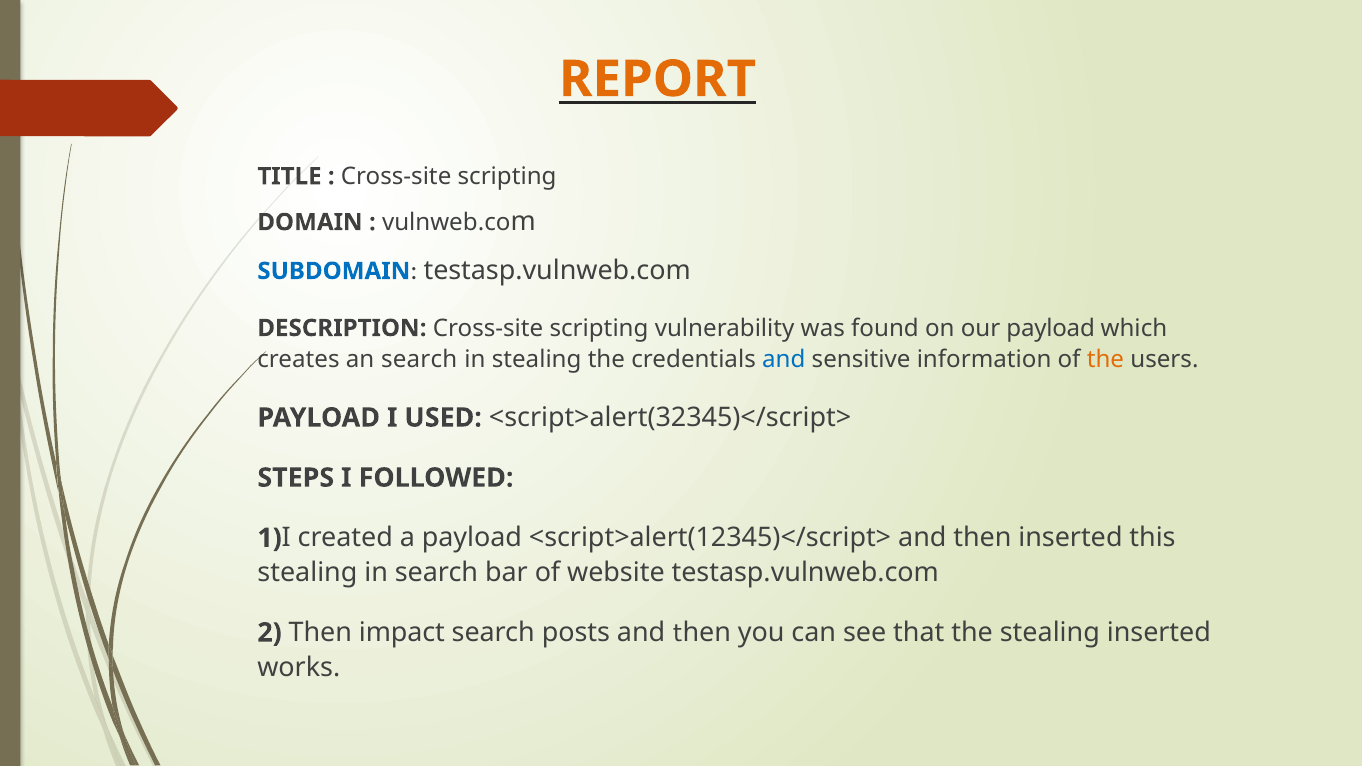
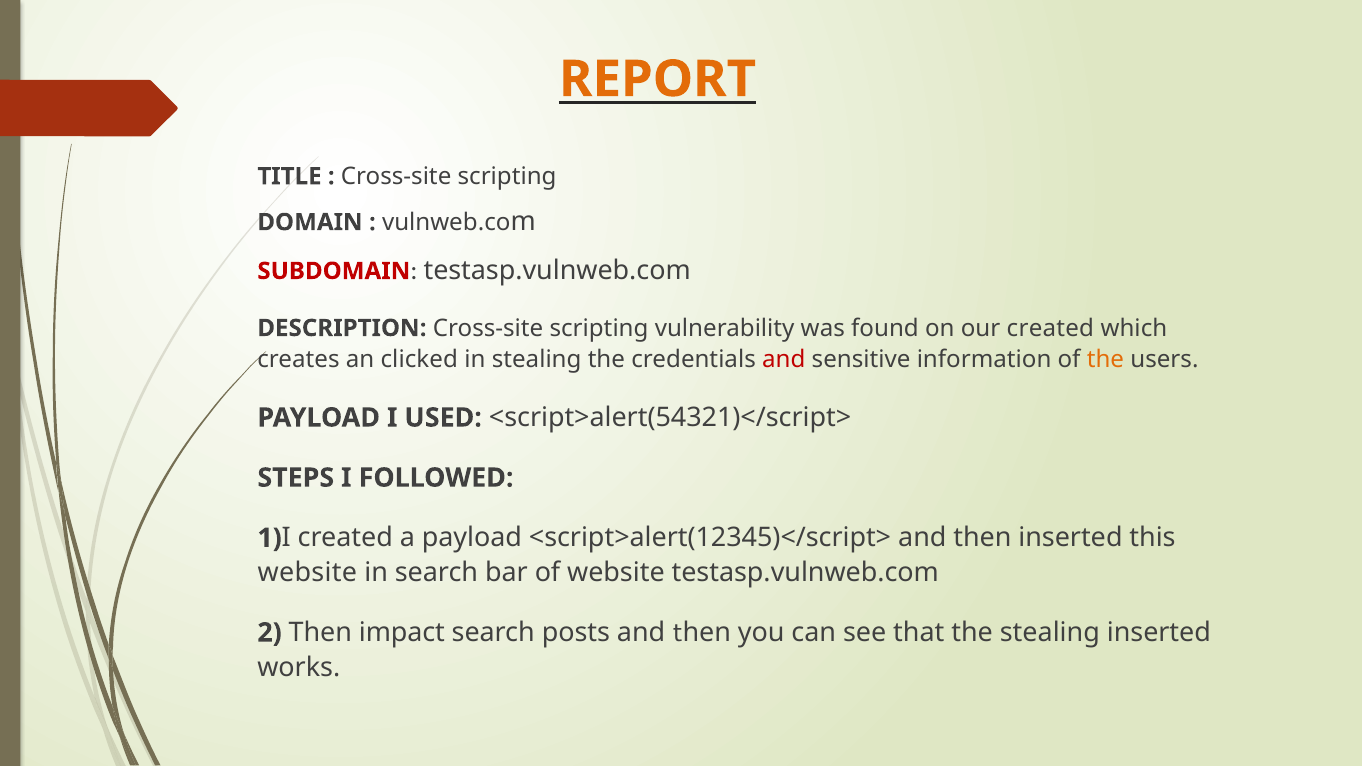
SUBDOMAIN colour: blue -> red (334, 271)
our payload: payload -> created (1050, 328)
an search: search -> clicked (419, 359)
and colour: blue -> red (784, 359)
<script>alert(32345)</script>: <script>alert(32345)</script> -> <script>alert(54321)</script> (670, 418)
stealing: stealing -> website (307, 573)
